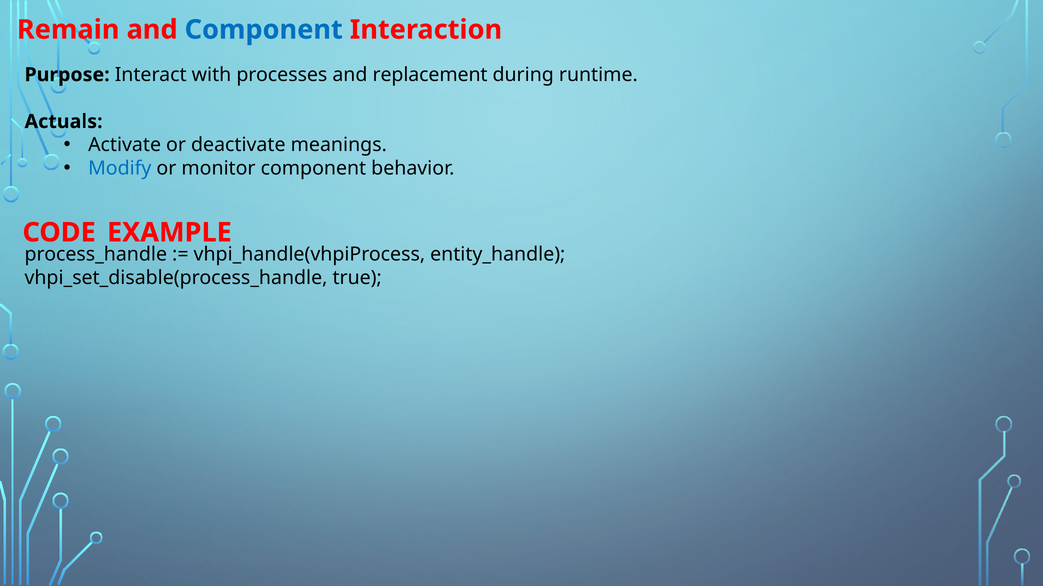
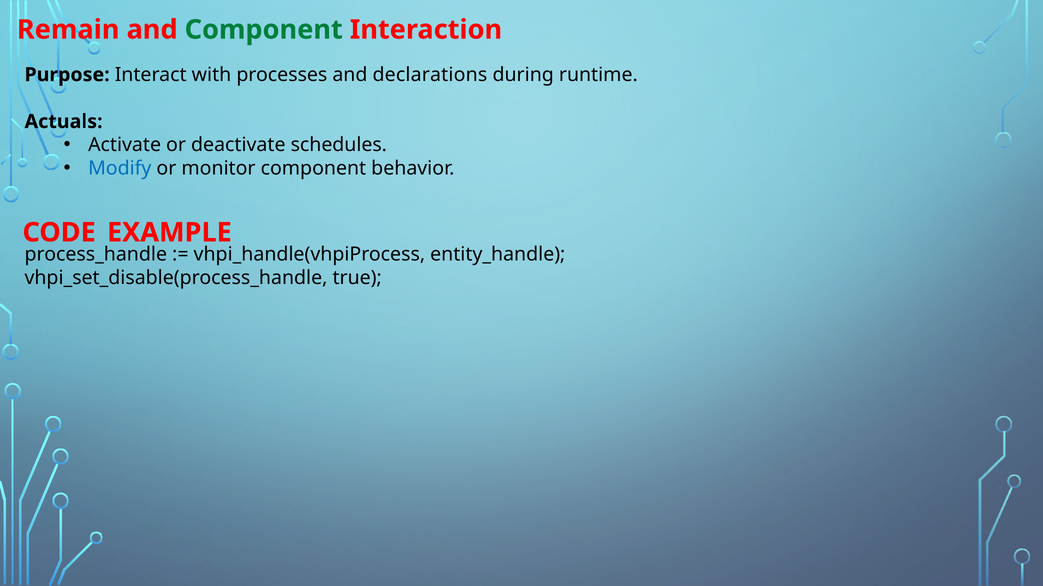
Component colour: blue -> green (264, 30)
replacement: replacement -> declarations (430, 75)
meanings: meanings -> schedules (339, 145)
